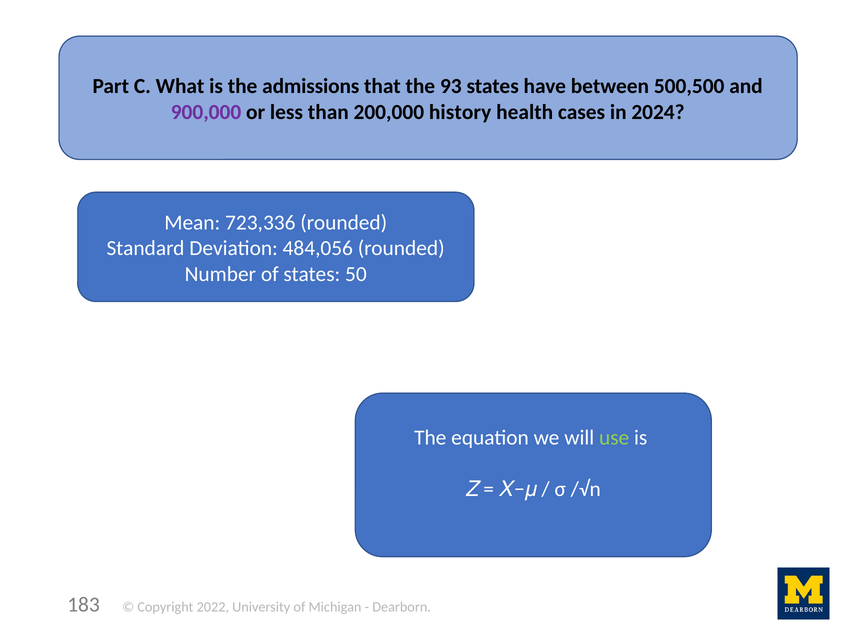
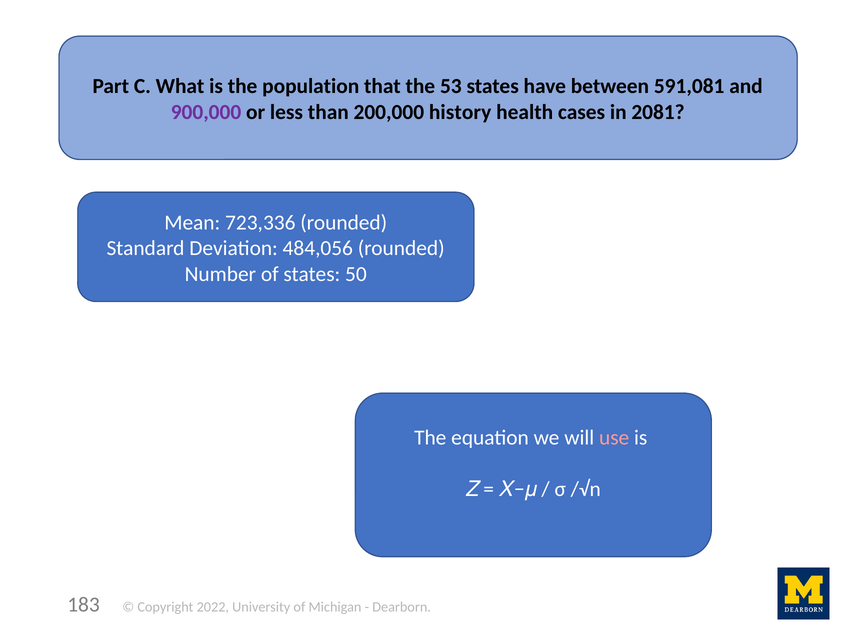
admissions: admissions -> population (311, 86)
93: 93 -> 53 (451, 86)
500,500: 500,500 -> 591,081 (689, 86)
2024: 2024 -> 2081 (658, 112)
use colour: light green -> pink (614, 438)
